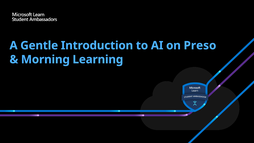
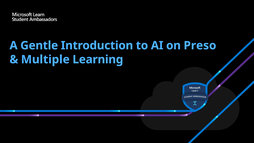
Morning: Morning -> Multiple (45, 59)
